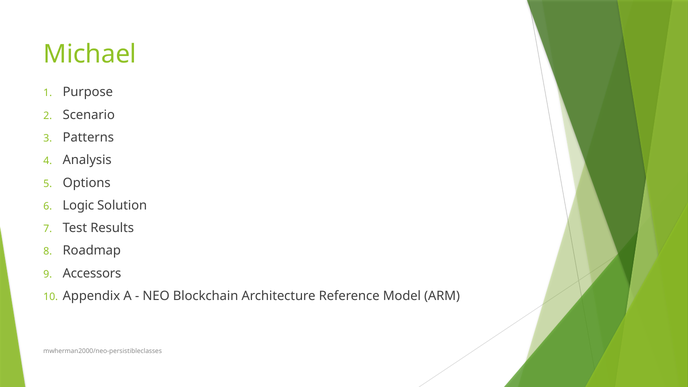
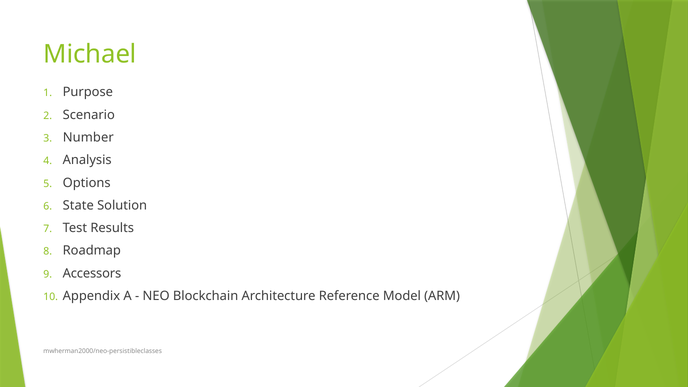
Patterns: Patterns -> Number (88, 137)
Logic: Logic -> State (78, 205)
